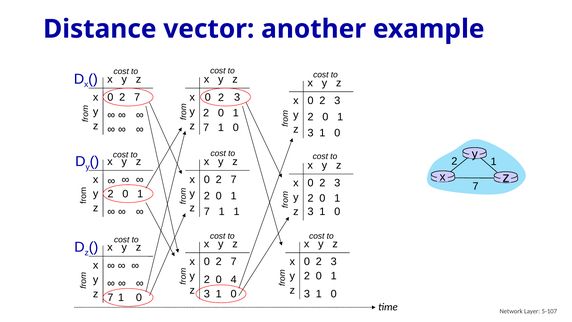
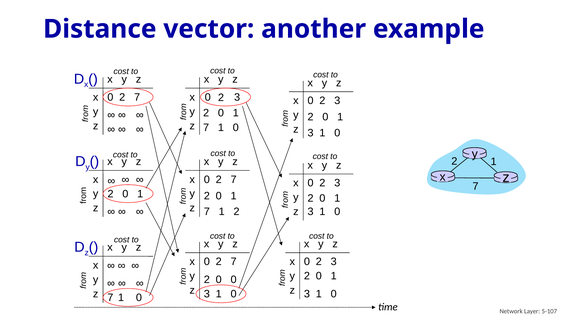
7 1 1: 1 -> 2 (237, 211)
0 4: 4 -> 0 (234, 279)
